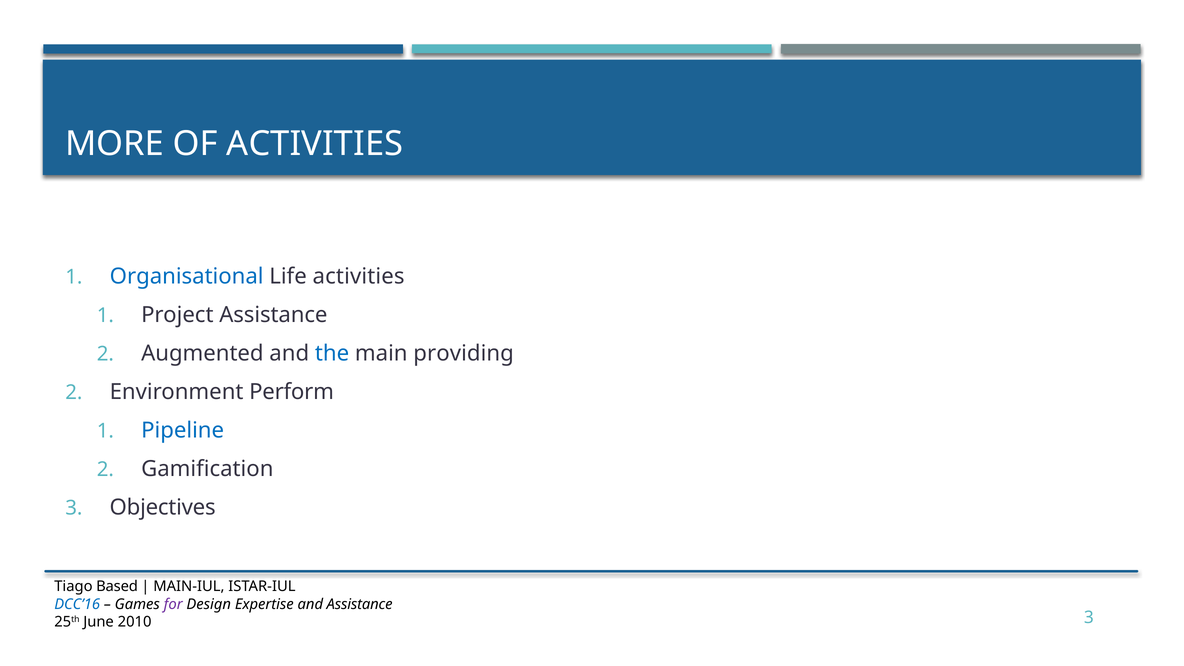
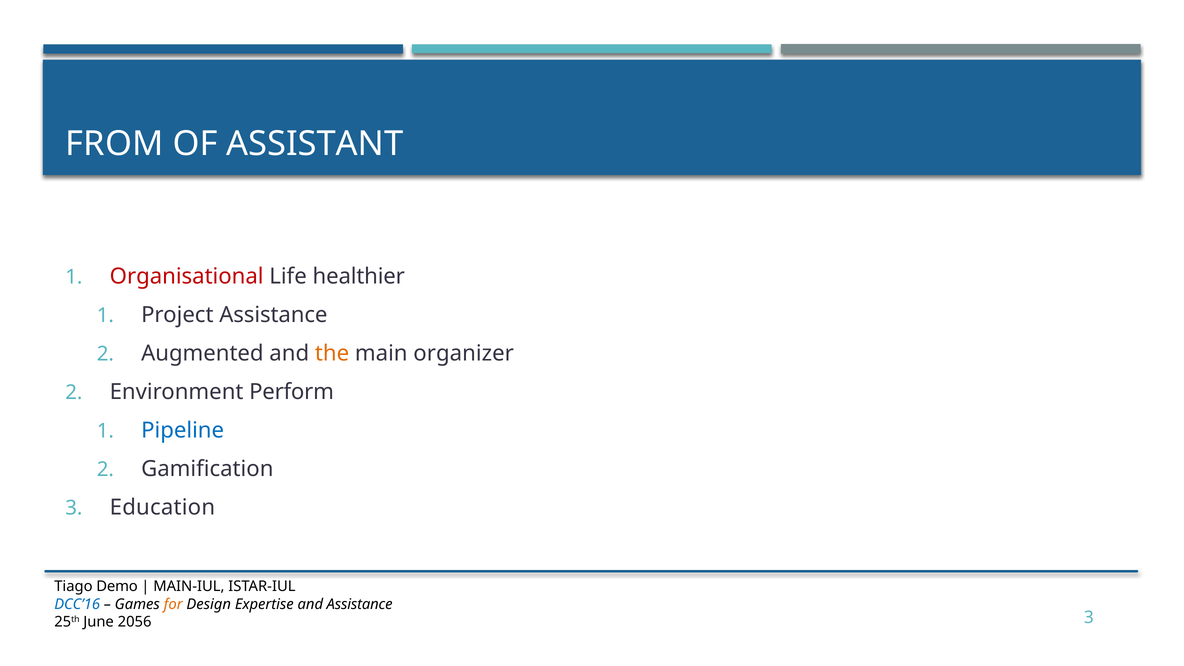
MORE: MORE -> FROM (114, 144)
OF ACTIVITIES: ACTIVITIES -> ASSISTANT (315, 144)
Organisational colour: blue -> red (187, 276)
Life activities: activities -> healthier (359, 276)
the colour: blue -> orange (332, 353)
providing: providing -> organizer (464, 353)
Objectives: Objectives -> Education (162, 507)
Based: Based -> Demo (117, 587)
for colour: purple -> orange (173, 604)
2010: 2010 -> 2056 (135, 622)
